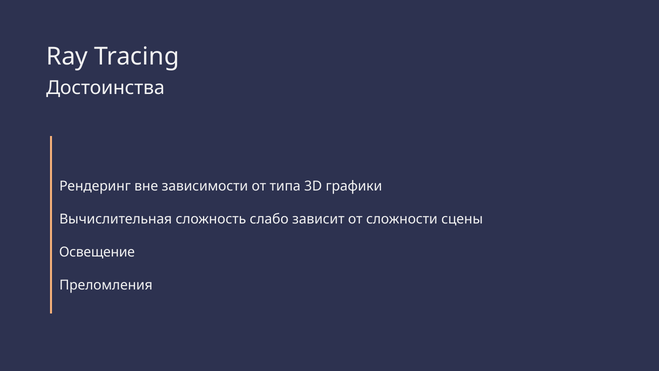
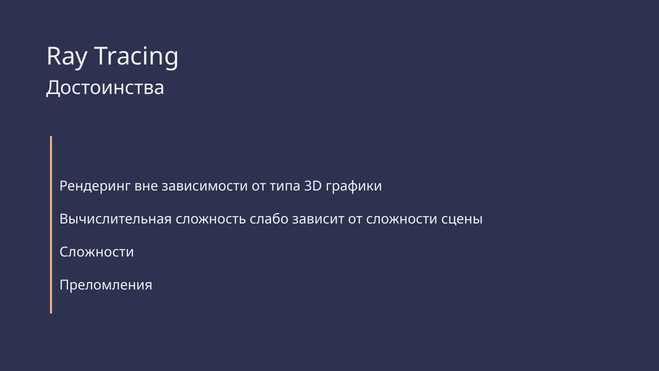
Освещение: Освещение -> Сложности (97, 252)
